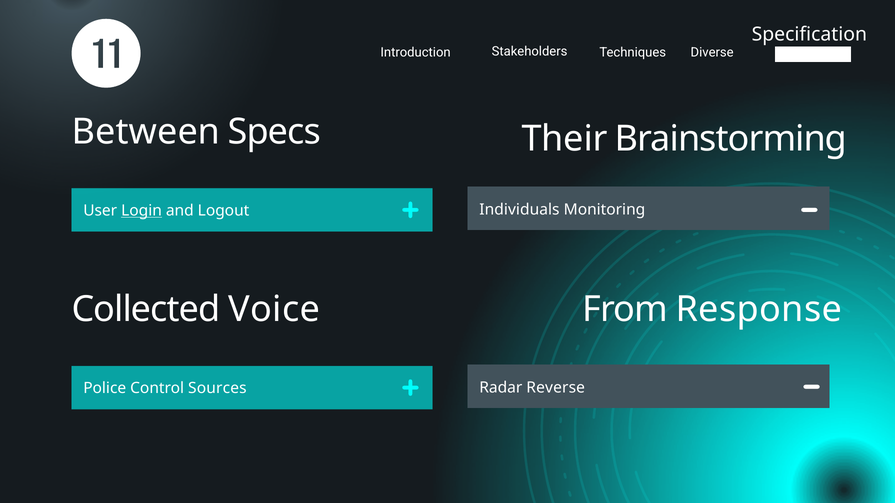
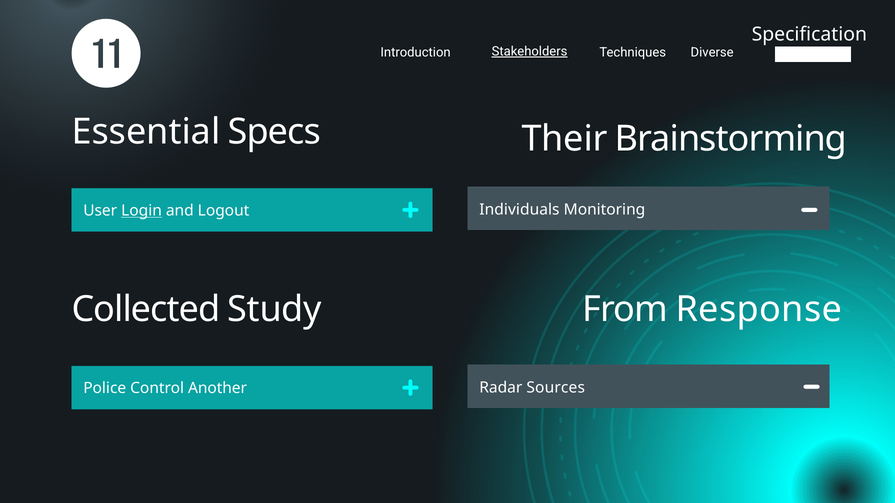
Stakeholders underline: none -> present (530, 52)
Between: Between -> Essential (146, 132)
Voice: Voice -> Study (275, 310)
Sources: Sources -> Another (218, 389)
Reverse: Reverse -> Sources (556, 388)
